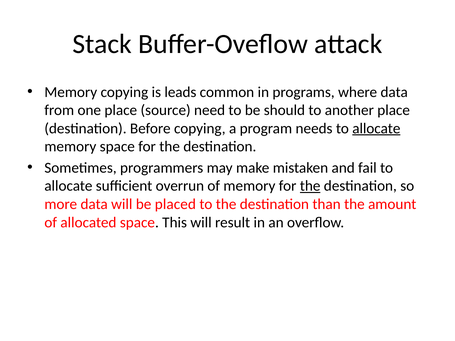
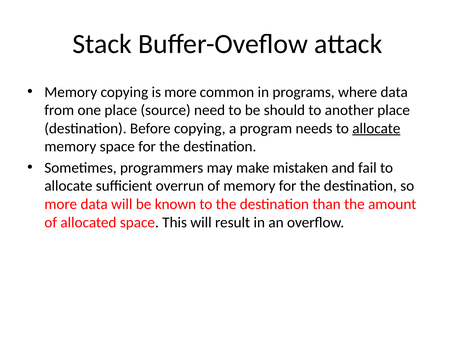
is leads: leads -> more (180, 92)
the underline: present -> none (310, 186)
placed: placed -> known (175, 204)
